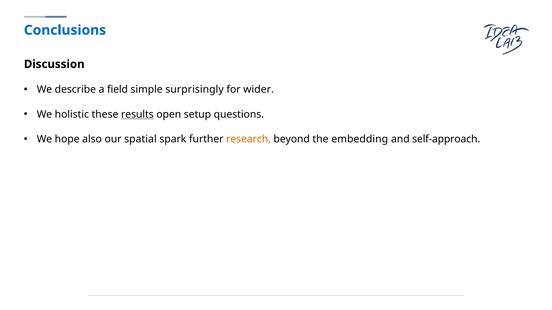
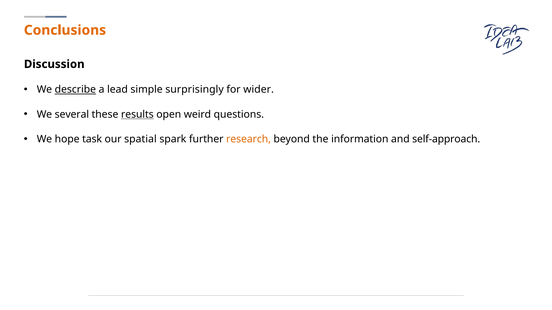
Conclusions colour: blue -> orange (65, 30)
describe underline: none -> present (75, 90)
field: field -> lead (117, 90)
holistic: holistic -> several (72, 115)
setup: setup -> weird (197, 115)
also: also -> task (92, 139)
embedding: embedding -> information (360, 139)
